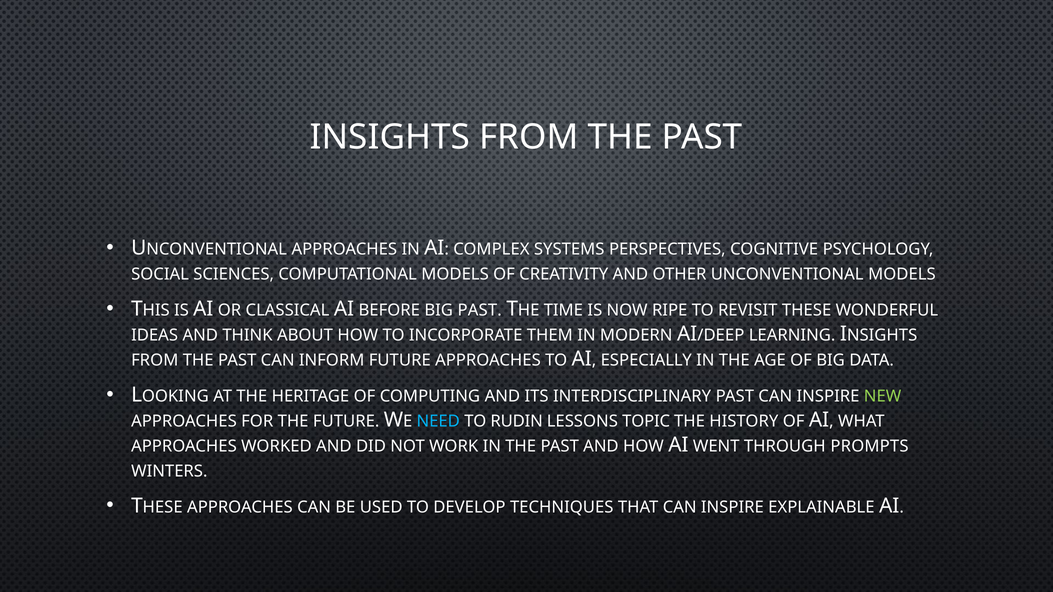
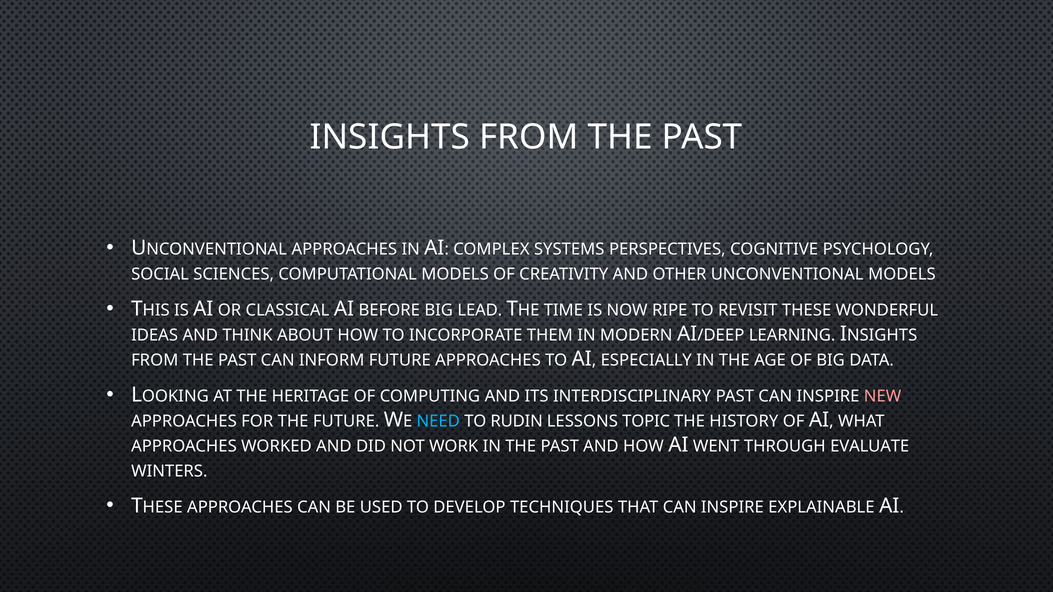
BIG PAST: PAST -> LEAD (480, 311)
NEW colour: light green -> pink (883, 397)
PROMPTS: PROMPTS -> EVALUATE (870, 447)
